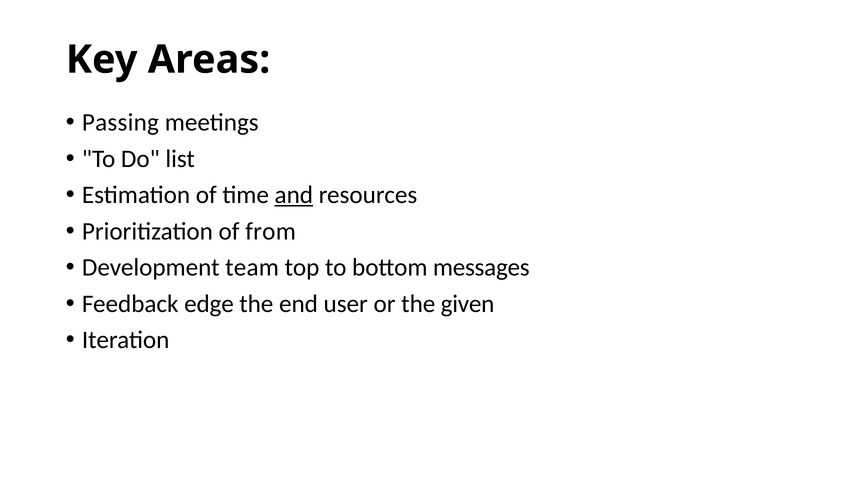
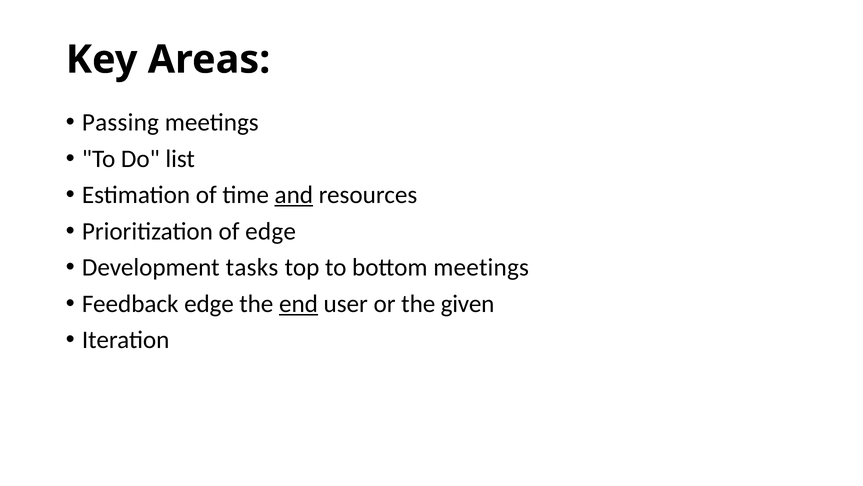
of from: from -> edge (271, 231)
team: team -> tasks (252, 267)
bottom messages: messages -> meetings (481, 267)
end underline: none -> present (298, 303)
